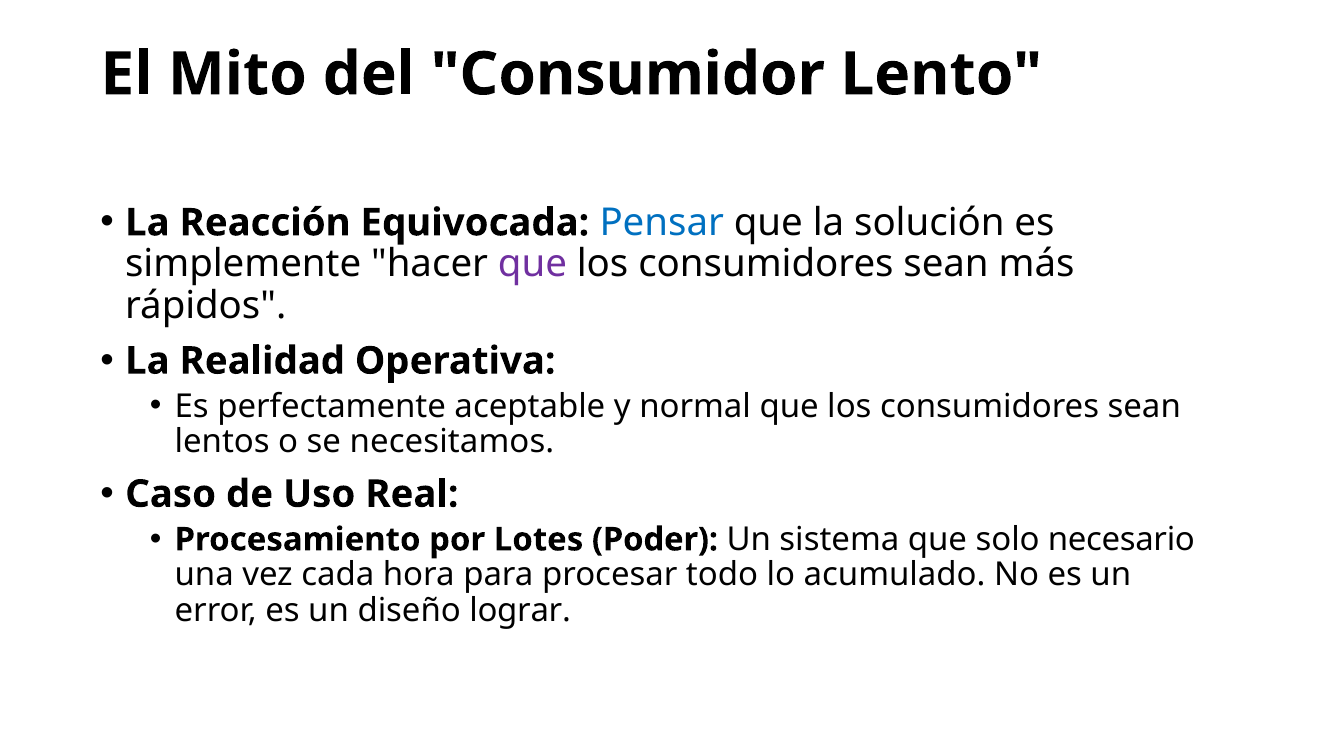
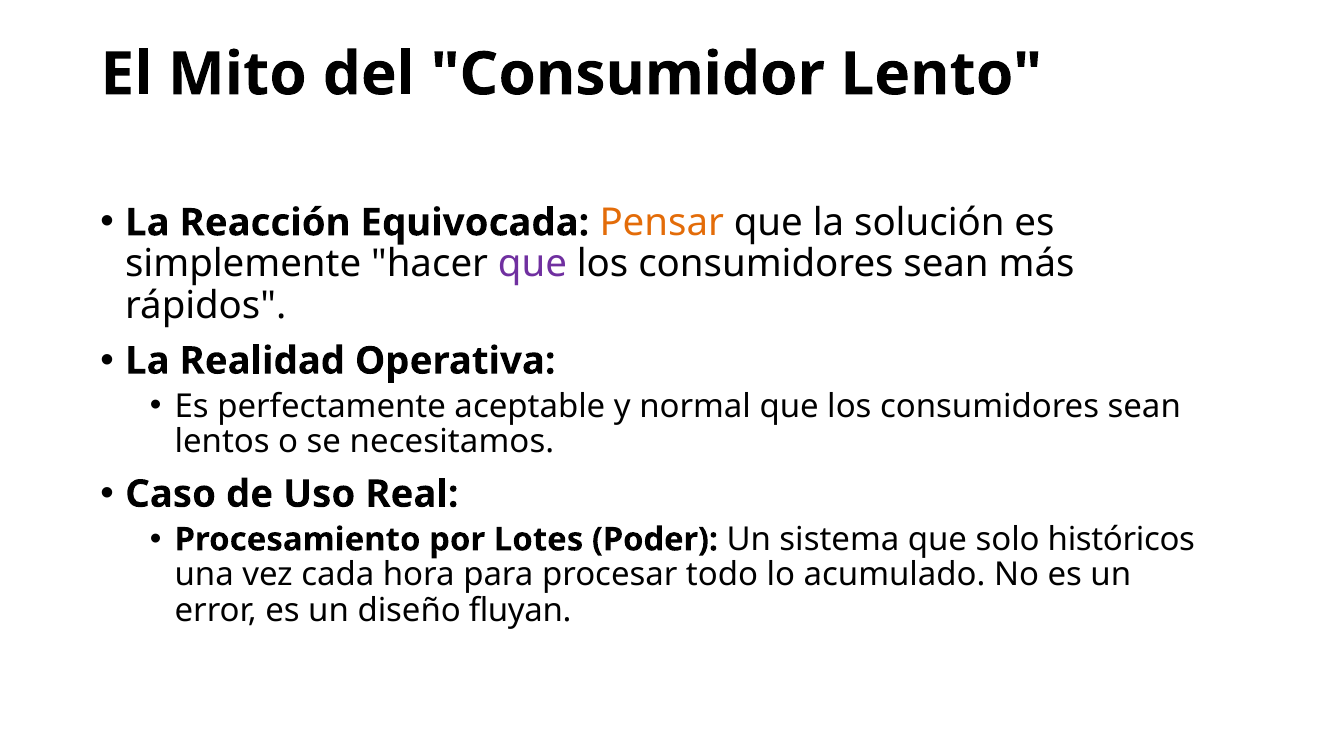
Pensar colour: blue -> orange (662, 223)
necesario: necesario -> históricos (1121, 540)
lograr: lograr -> fluyan (520, 611)
